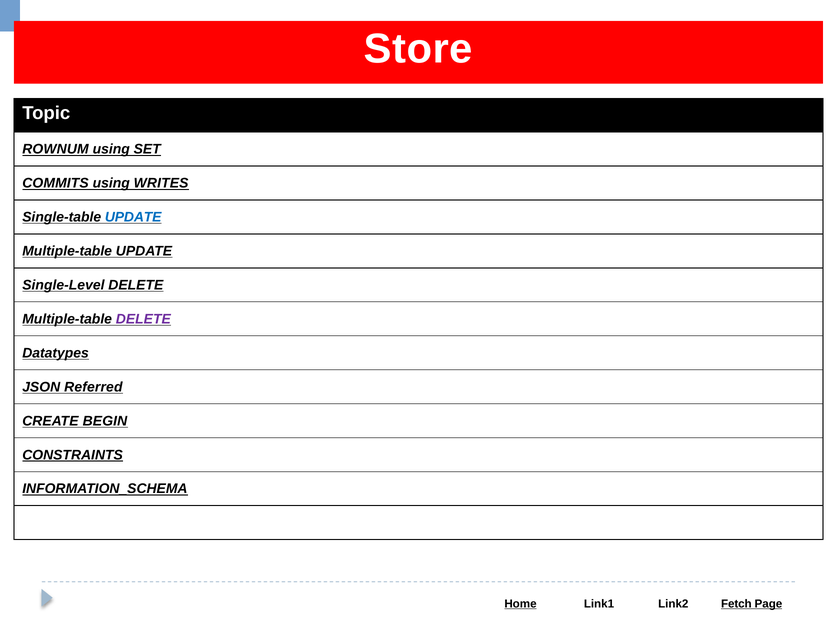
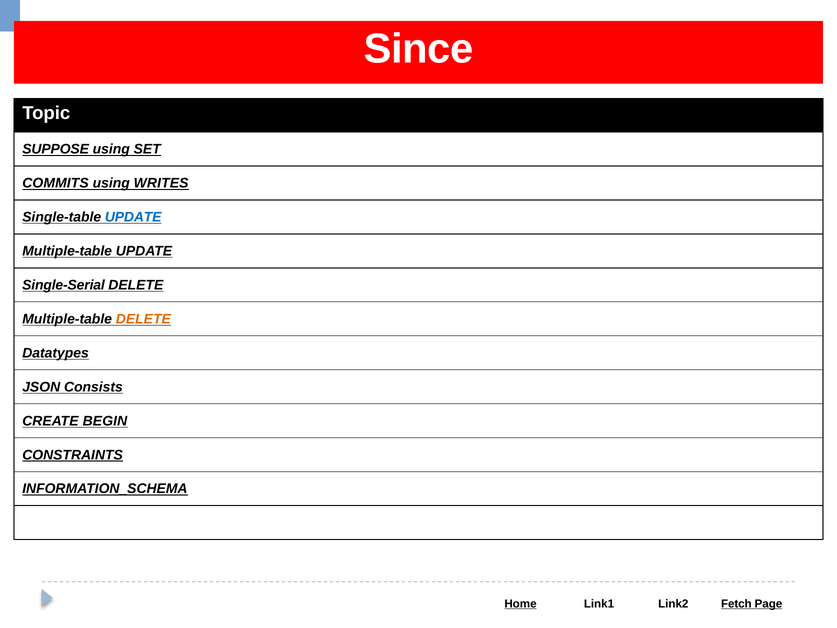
Store: Store -> Since (419, 49)
ROWNUM: ROWNUM -> SUPPOSE (56, 149)
Single-Level: Single-Level -> Single-Serial (64, 285)
DELETE colour: purple -> orange (143, 319)
Referred: Referred -> Consists (93, 387)
